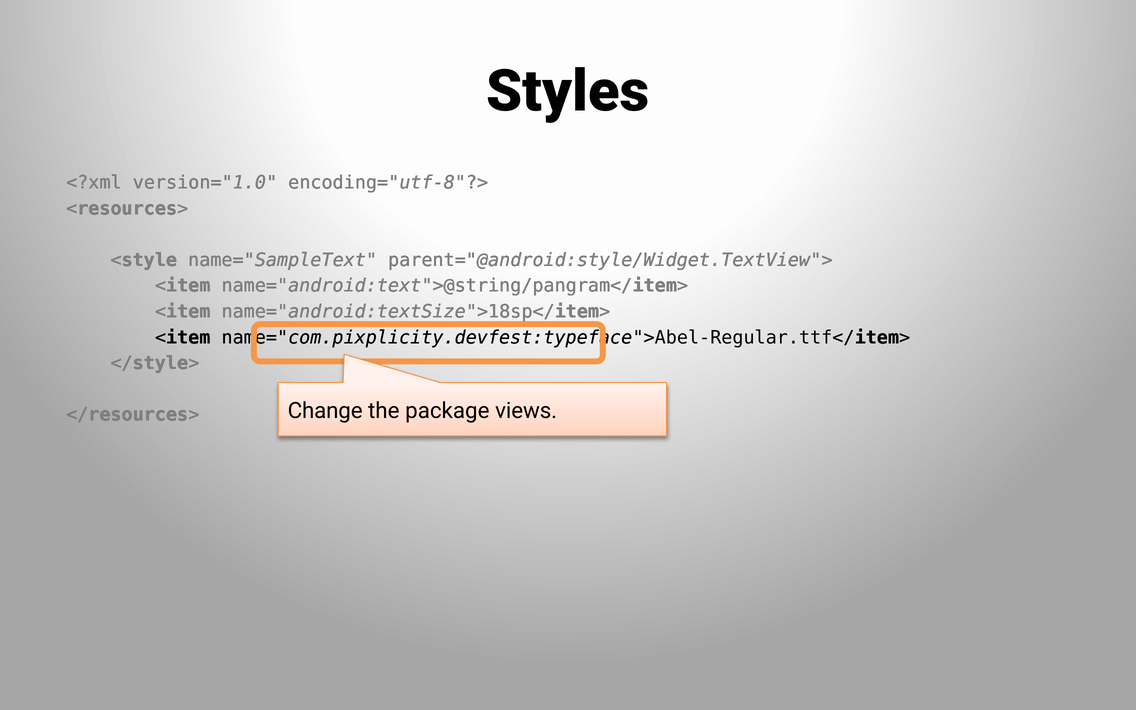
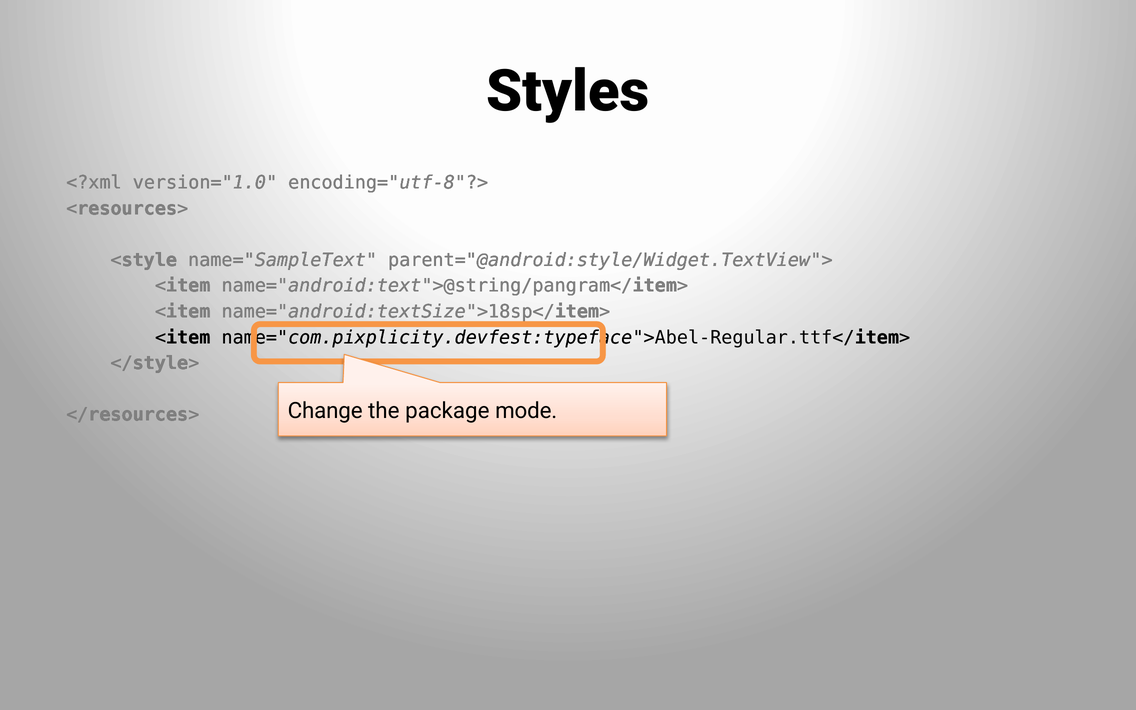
views: views -> mode (526, 411)
